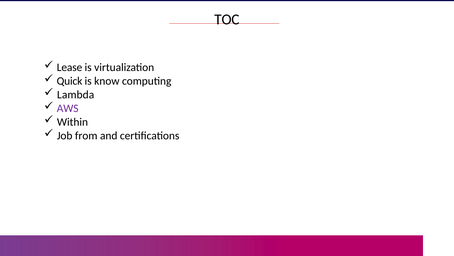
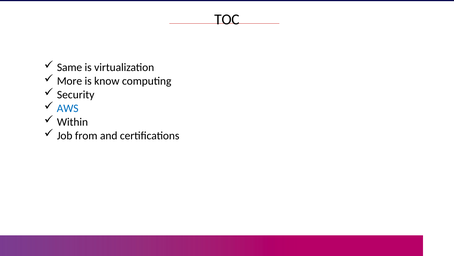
Lease: Lease -> Same (70, 67)
Quick: Quick -> More (70, 81)
Lambda: Lambda -> Security (76, 95)
AWS colour: purple -> blue (68, 108)
